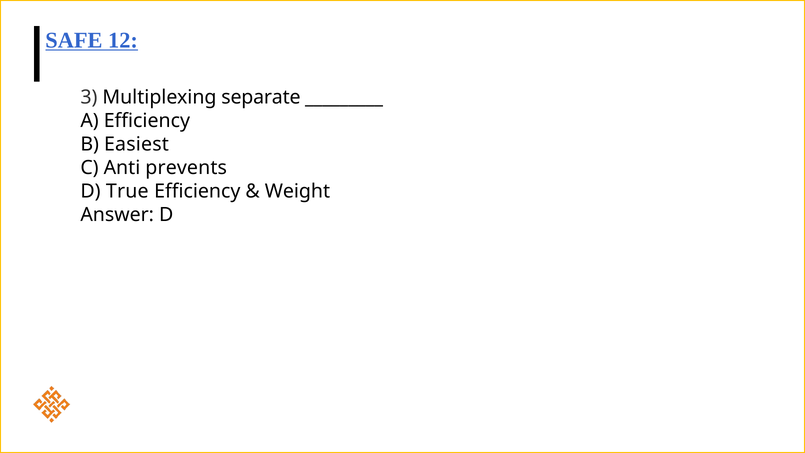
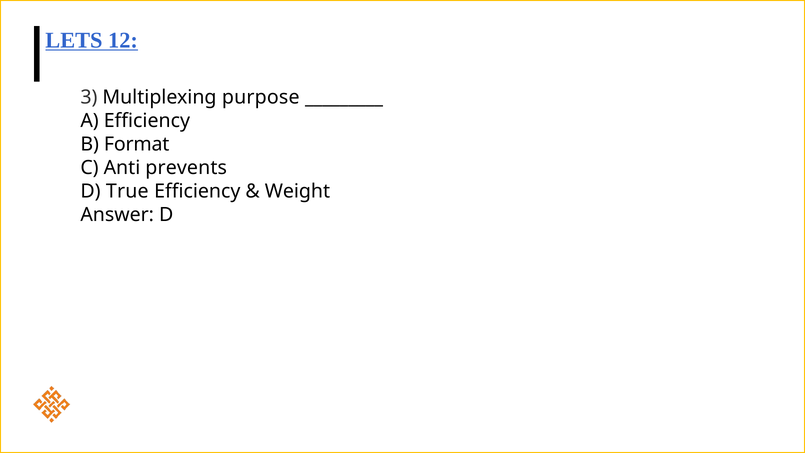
SAFE: SAFE -> LETS (74, 40)
separate: separate -> purpose (261, 97)
Easiest: Easiest -> Format (137, 144)
